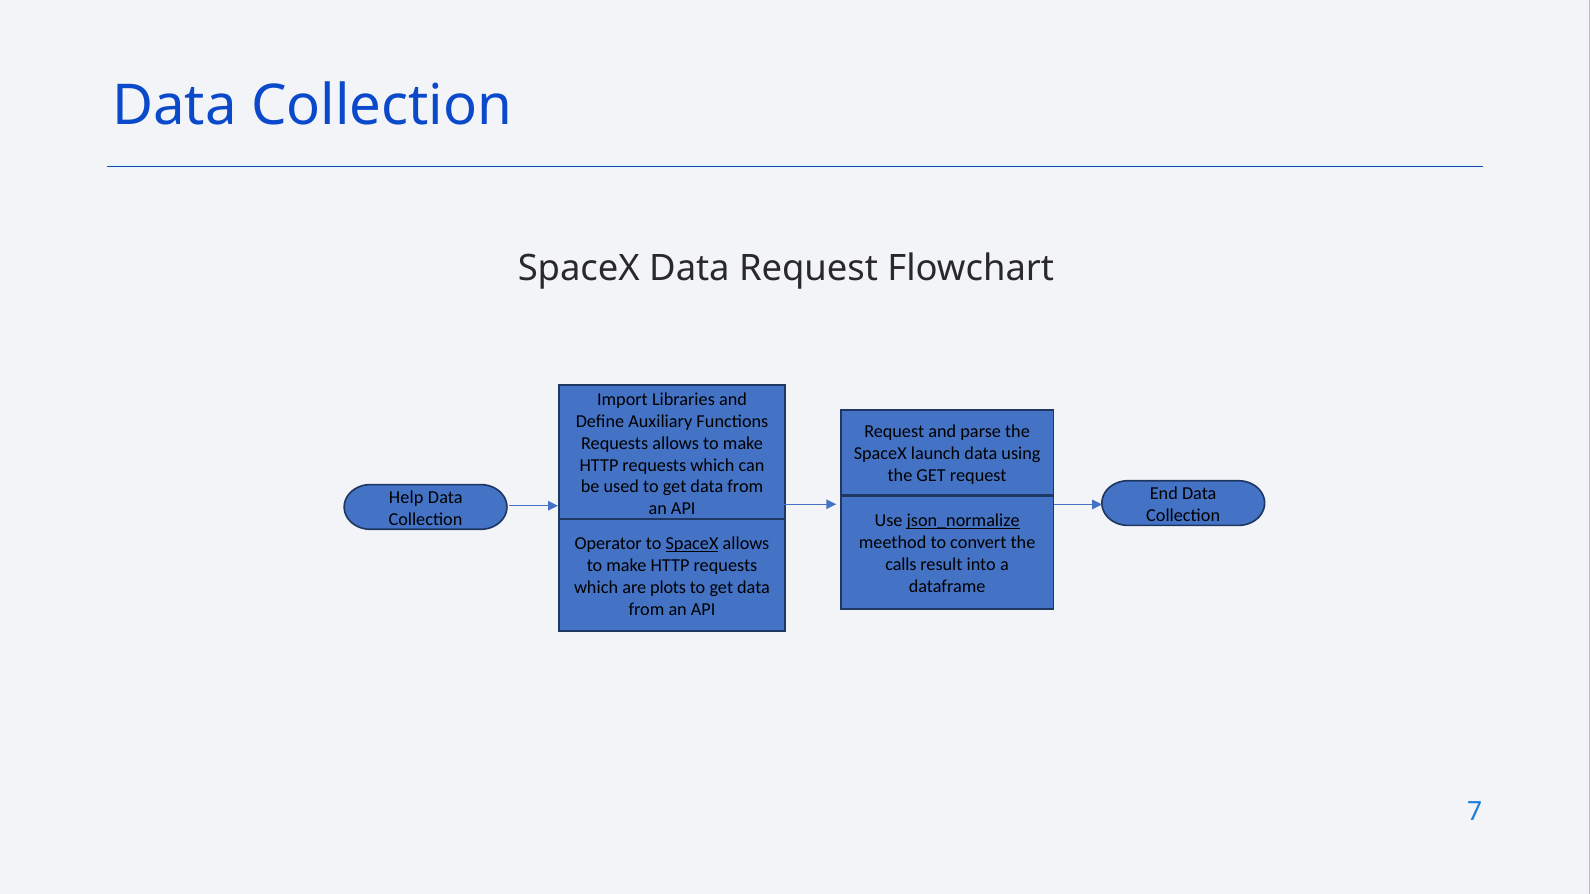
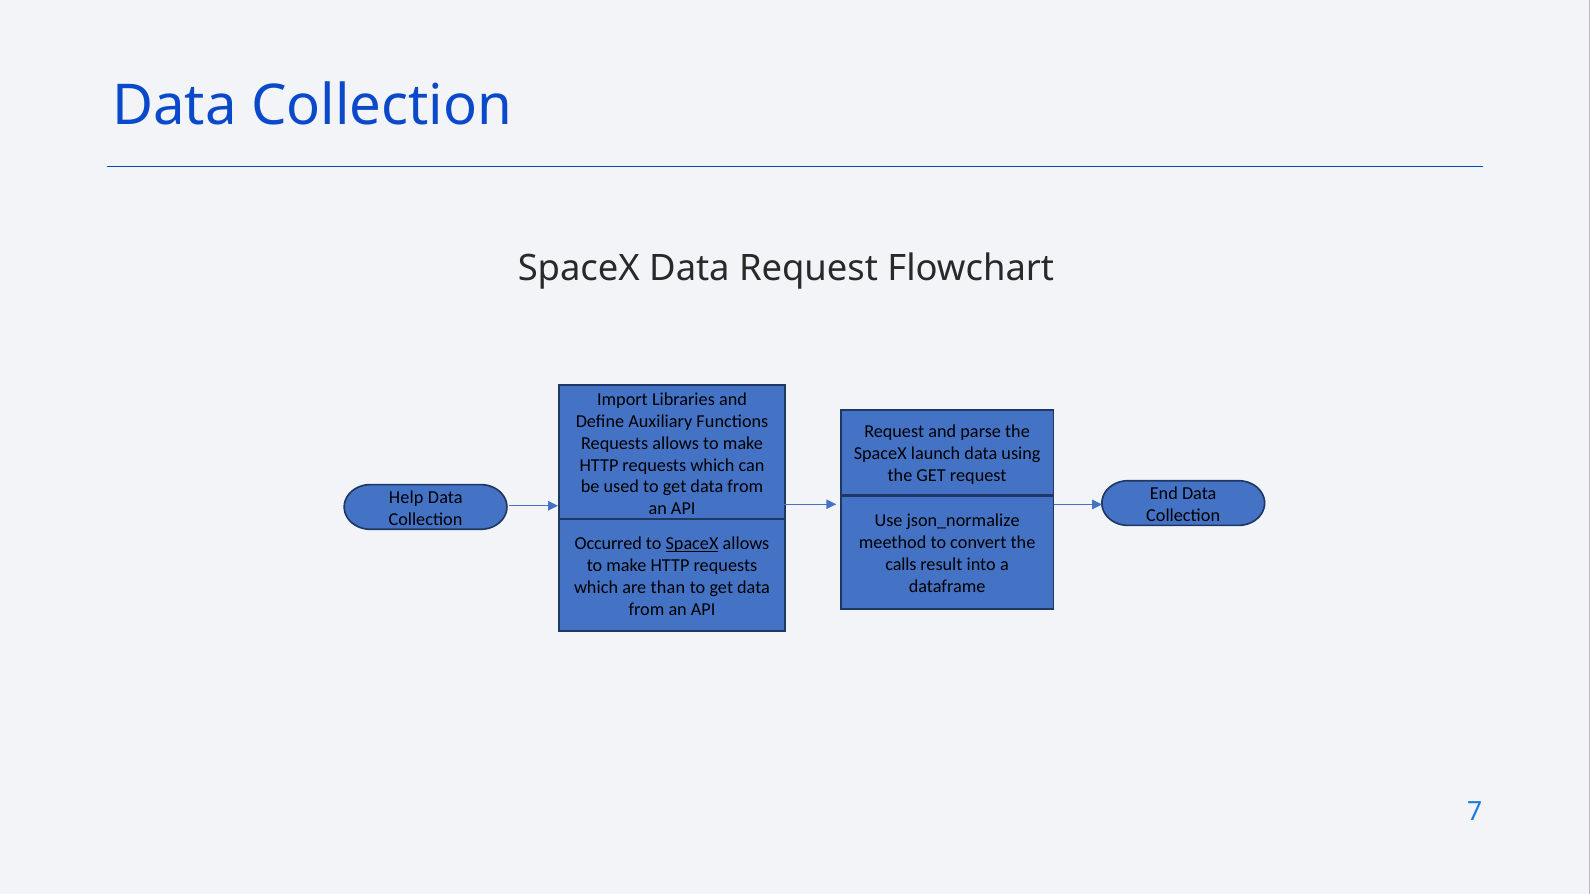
json_normalize underline: present -> none (963, 521)
Operator: Operator -> Occurred (608, 544)
plots: plots -> than (668, 588)
